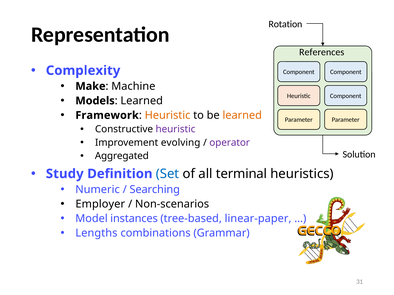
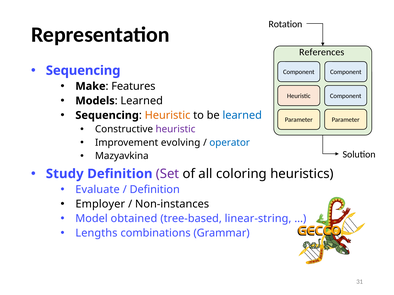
Complexity: Complexity -> Sequencing (83, 71)
Machine: Machine -> Features (133, 86)
Framework: Framework -> Sequencing (107, 115)
learned colour: orange -> blue (242, 115)
operator colour: purple -> blue (230, 143)
Aggregated: Aggregated -> Mazyavkina (122, 156)
Set colour: blue -> purple (168, 174)
terminal: terminal -> coloring (241, 174)
Numeric: Numeric -> Evaluate (98, 190)
Searching: Searching -> Definition (155, 190)
Non-scenarios: Non-scenarios -> Non-instances (172, 204)
instances: instances -> obtained (134, 219)
linear-paper: linear-paper -> linear-string (258, 219)
